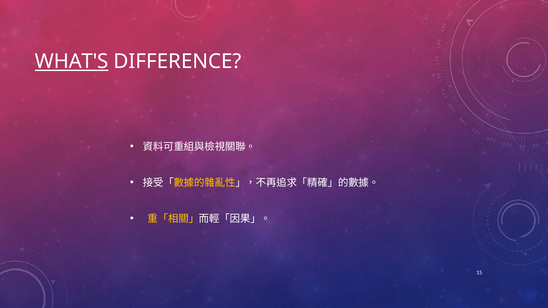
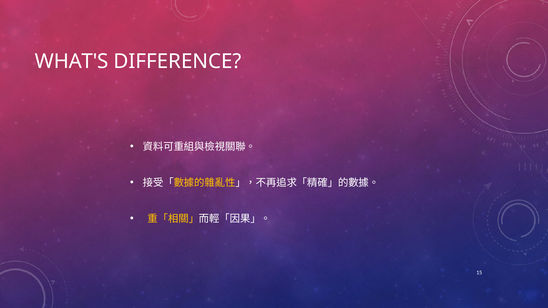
WHAT'S underline: present -> none (72, 62)
